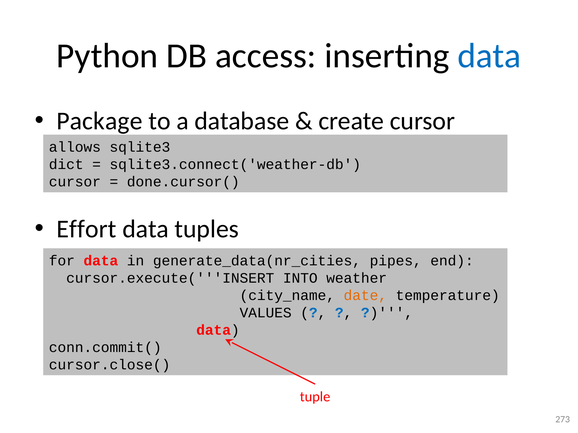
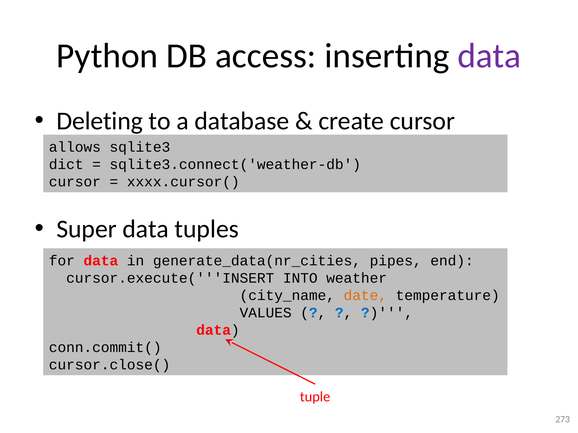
data colour: blue -> purple (489, 56)
Package: Package -> Deleting (100, 121)
done.cursor(: done.cursor( -> xxxx.cursor( (183, 182)
Effort: Effort -> Super (87, 229)
